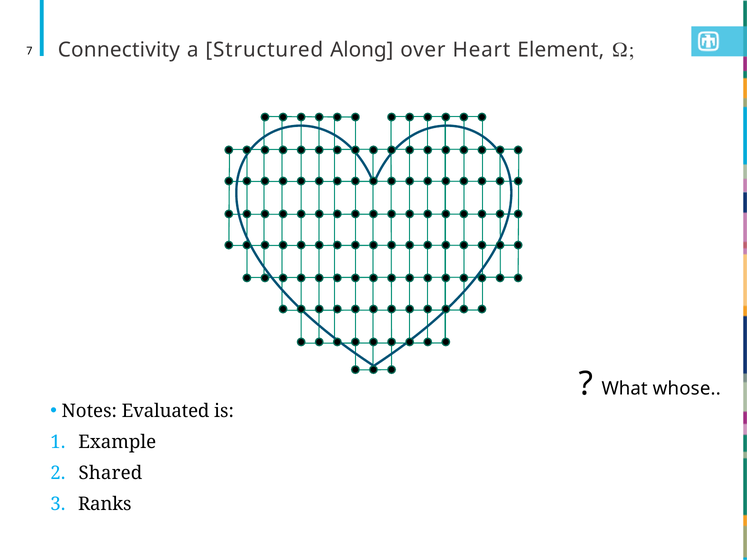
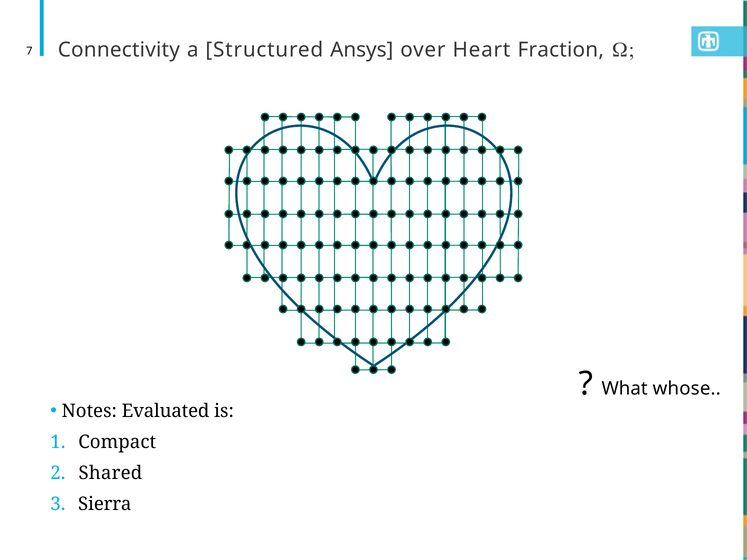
Along: Along -> Ansys (362, 50)
Element: Element -> Fraction (561, 50)
Example: Example -> Compact (117, 442)
Ranks: Ranks -> Sierra (105, 504)
